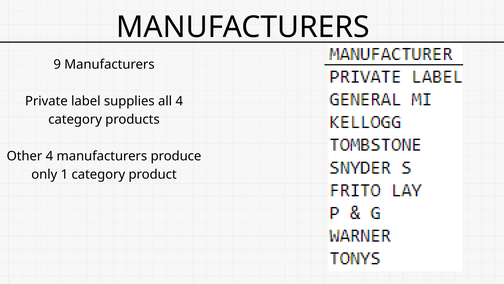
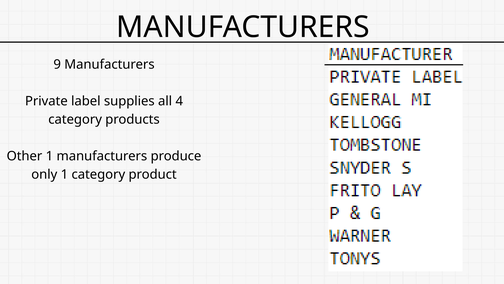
Other 4: 4 -> 1 (49, 156)
